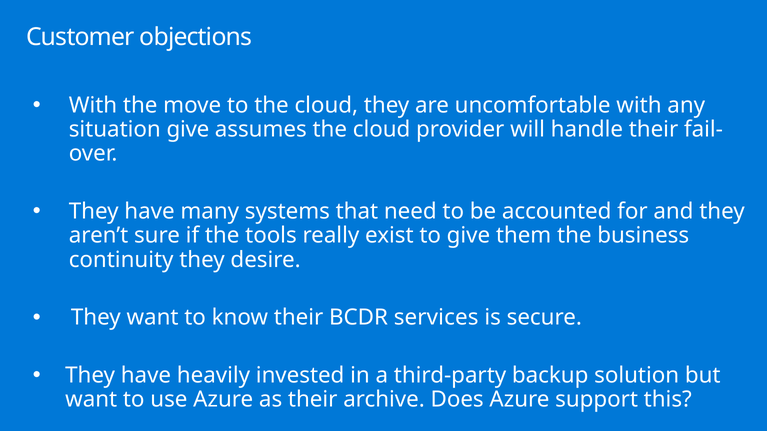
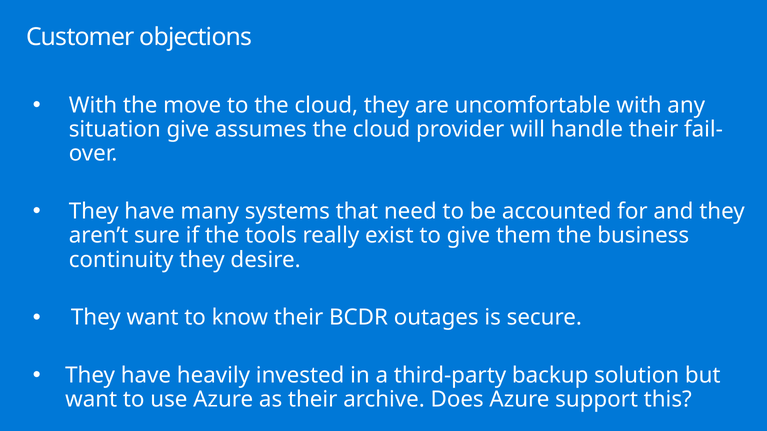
services: services -> outages (436, 318)
